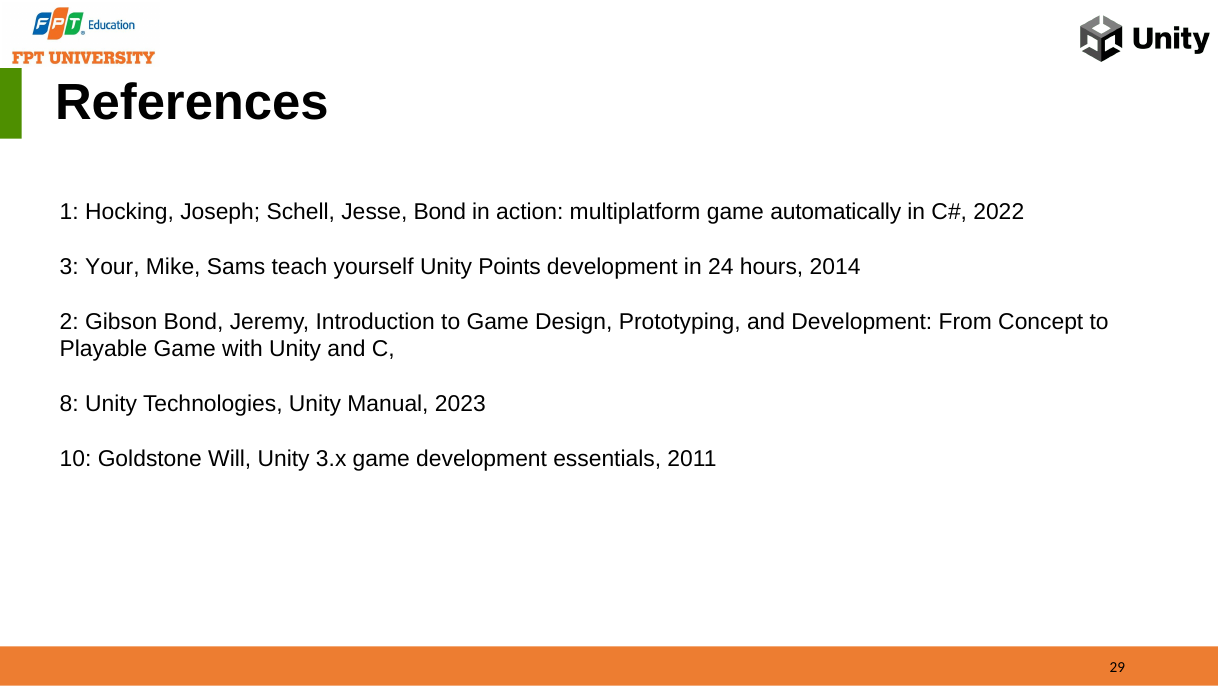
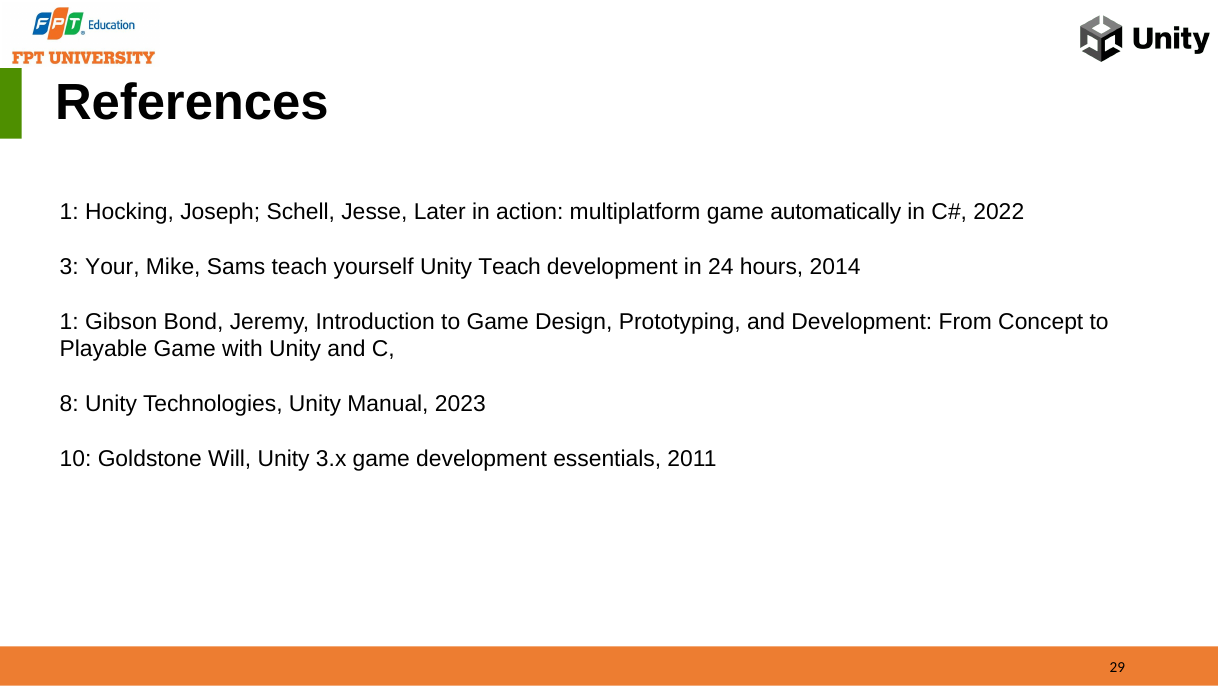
Jesse Bond: Bond -> Later (440, 212)
Unity Points: Points -> Teach (510, 267)
2: 2 -> 1 (69, 322)
